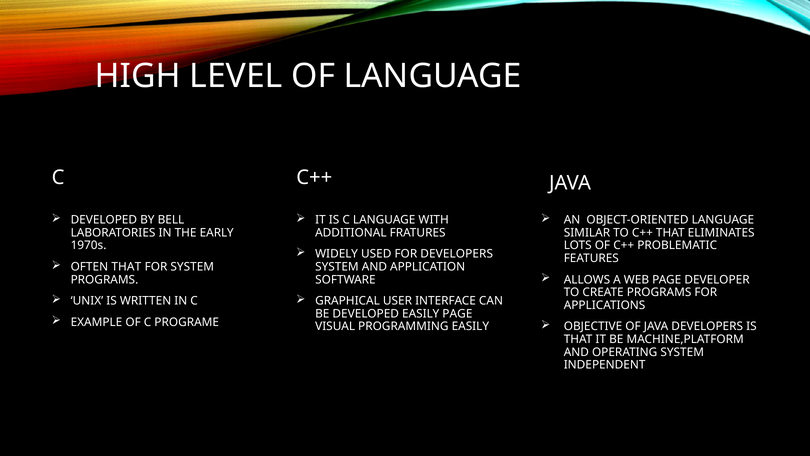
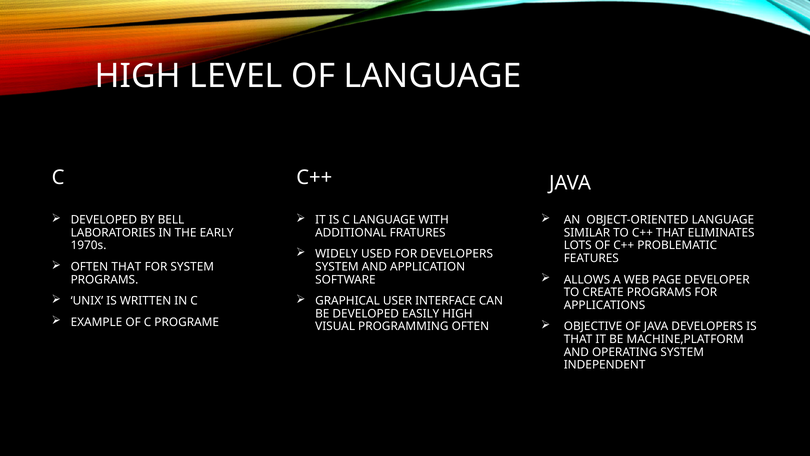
EASILY PAGE: PAGE -> HIGH (457, 313)
PROGRAMMING EASILY: EASILY -> OFTEN (470, 326)
